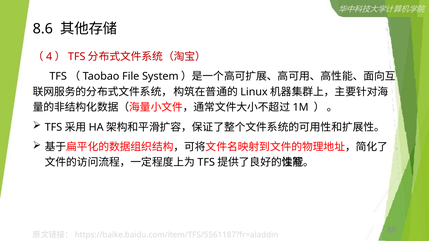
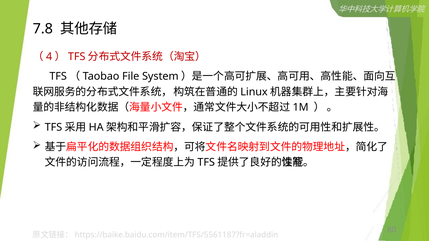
8.6: 8.6 -> 7.8 (43, 29)
